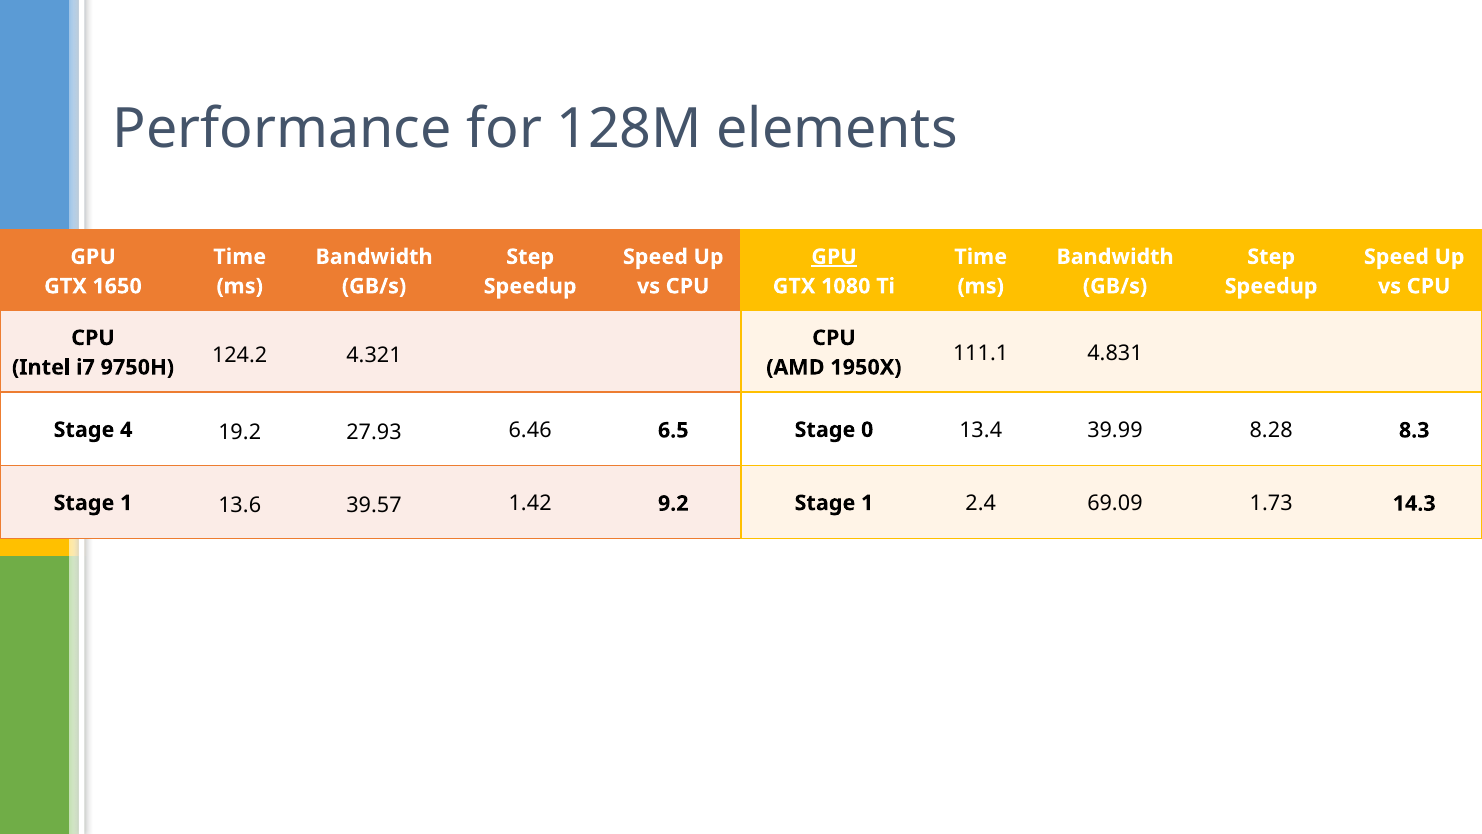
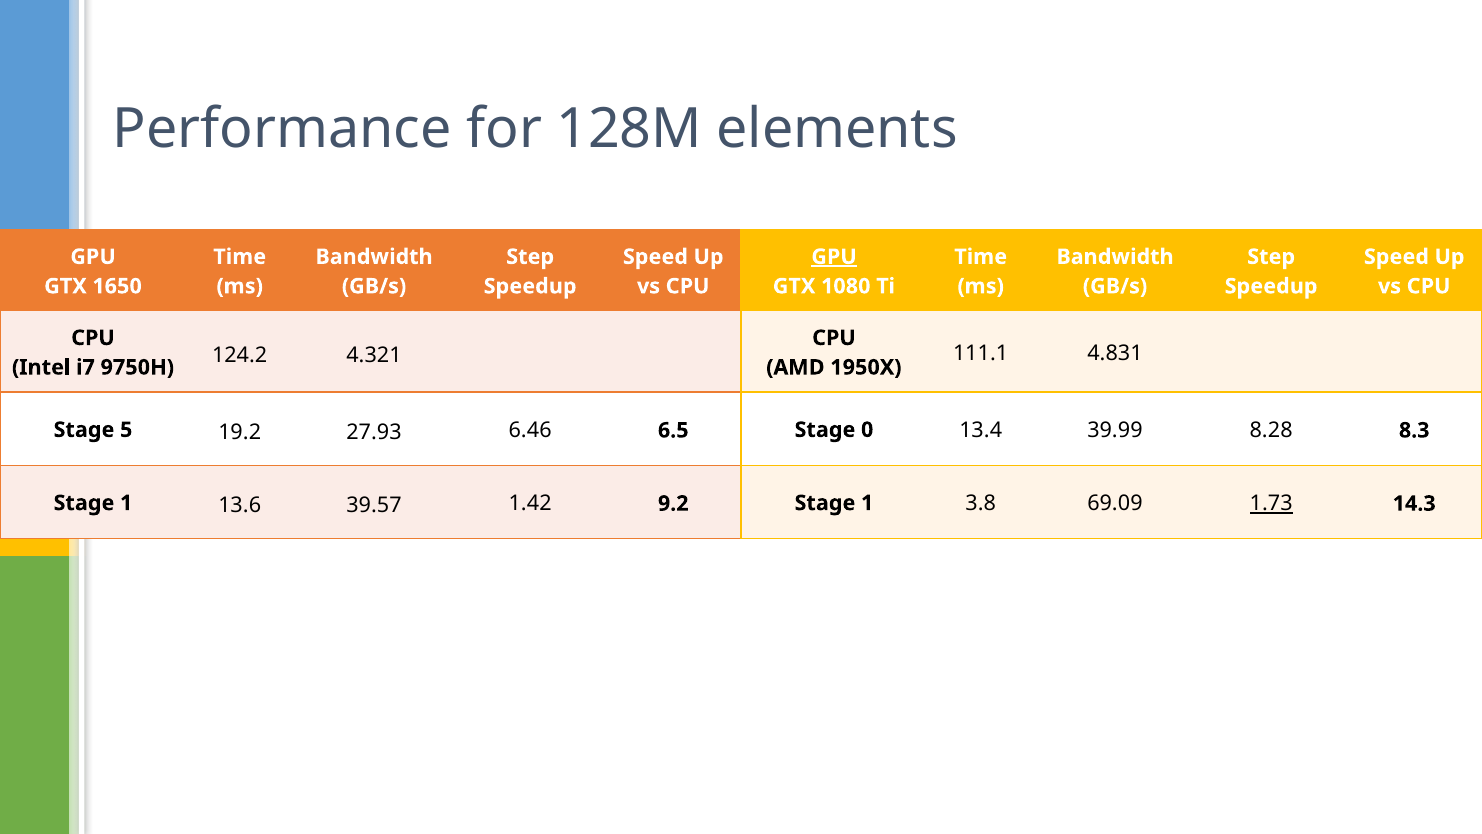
4: 4 -> 5 (126, 430)
2.4: 2.4 -> 3.8 (981, 503)
1.73 underline: none -> present (1271, 503)
